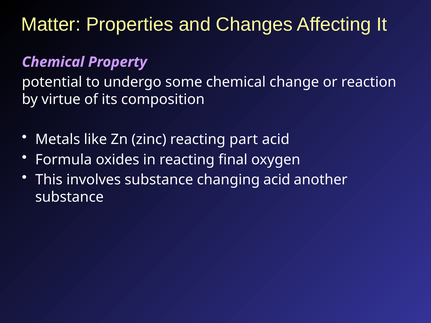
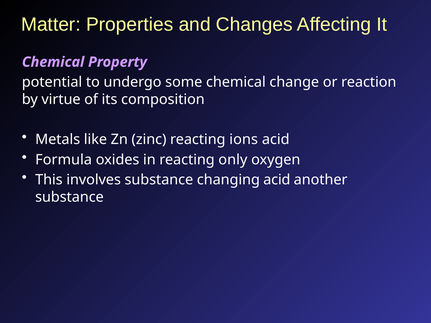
part: part -> ions (244, 140)
final: final -> only (233, 160)
